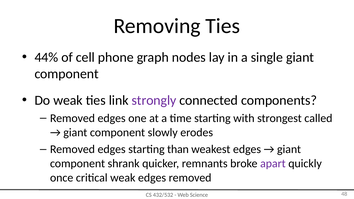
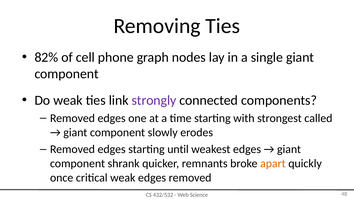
44%: 44% -> 82% (46, 57)
than: than -> until (178, 149)
apart colour: purple -> orange (273, 164)
